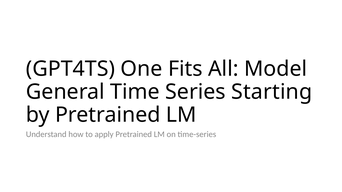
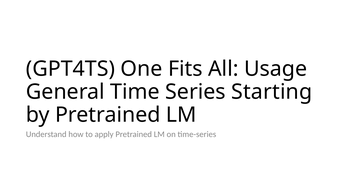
Model: Model -> Usage (276, 69)
